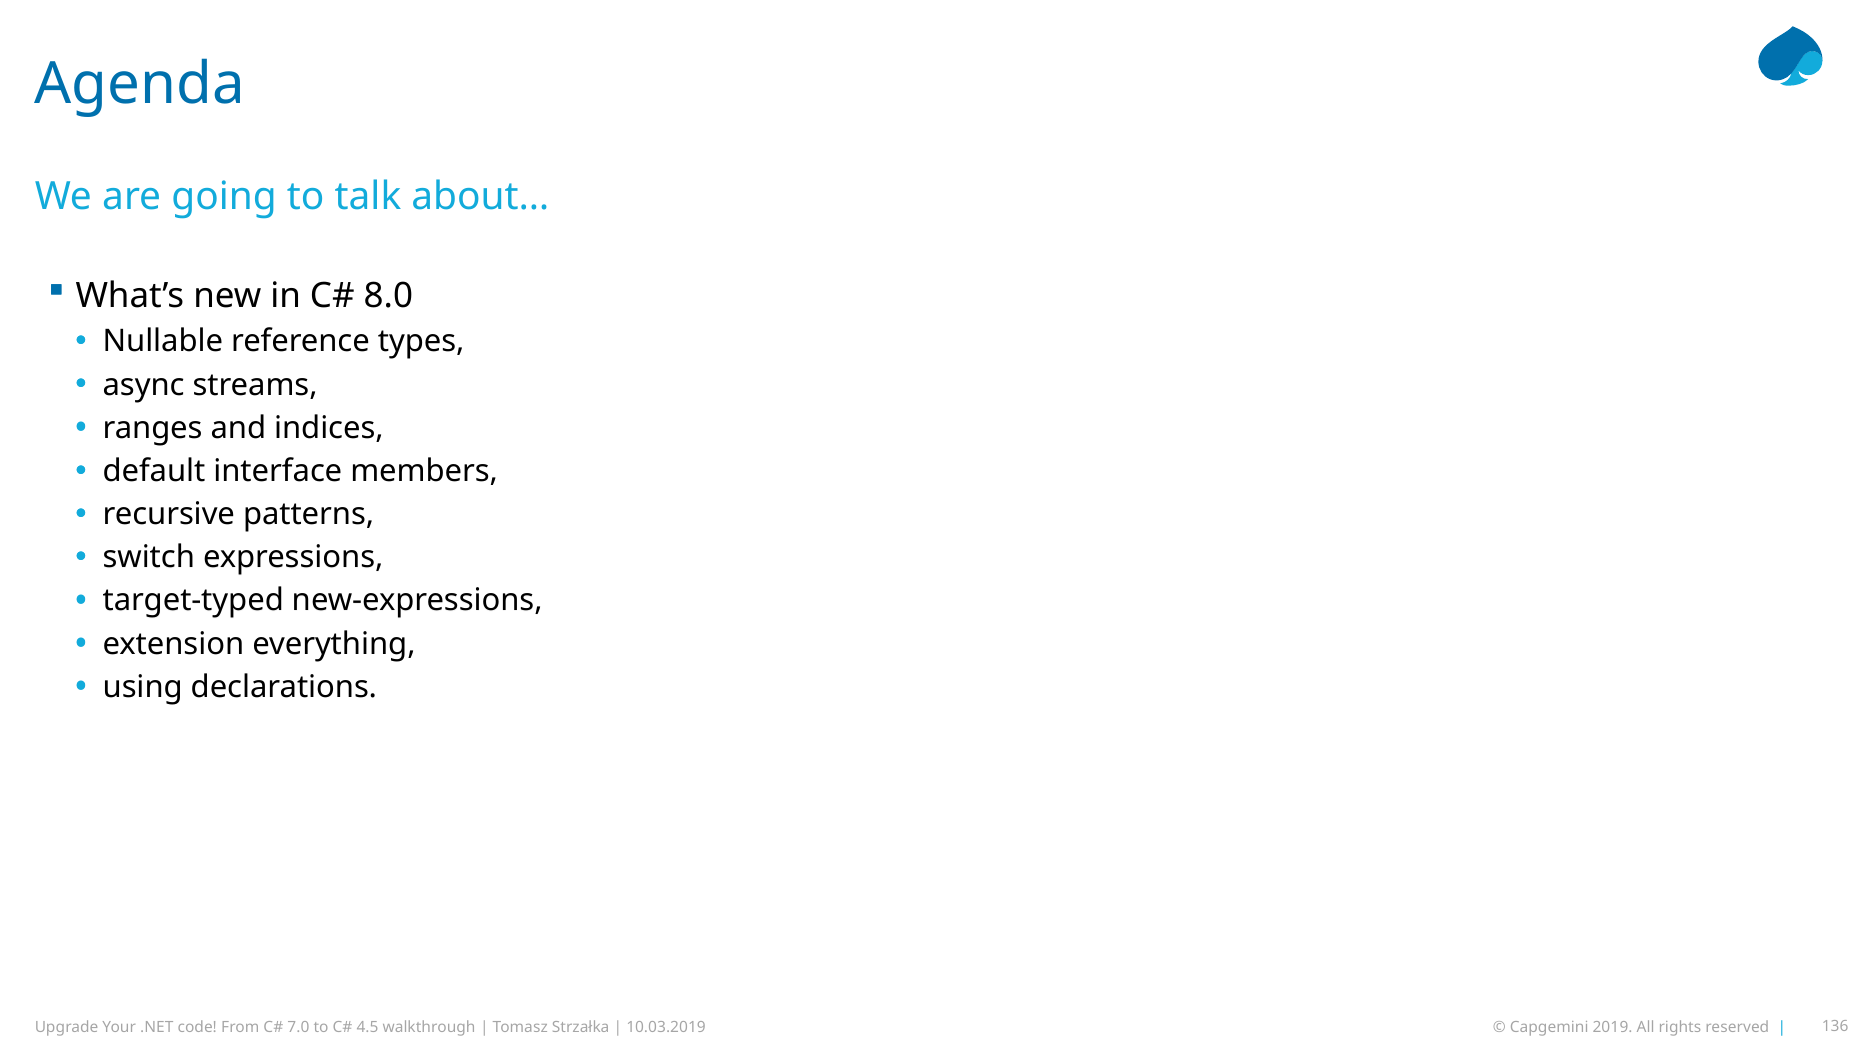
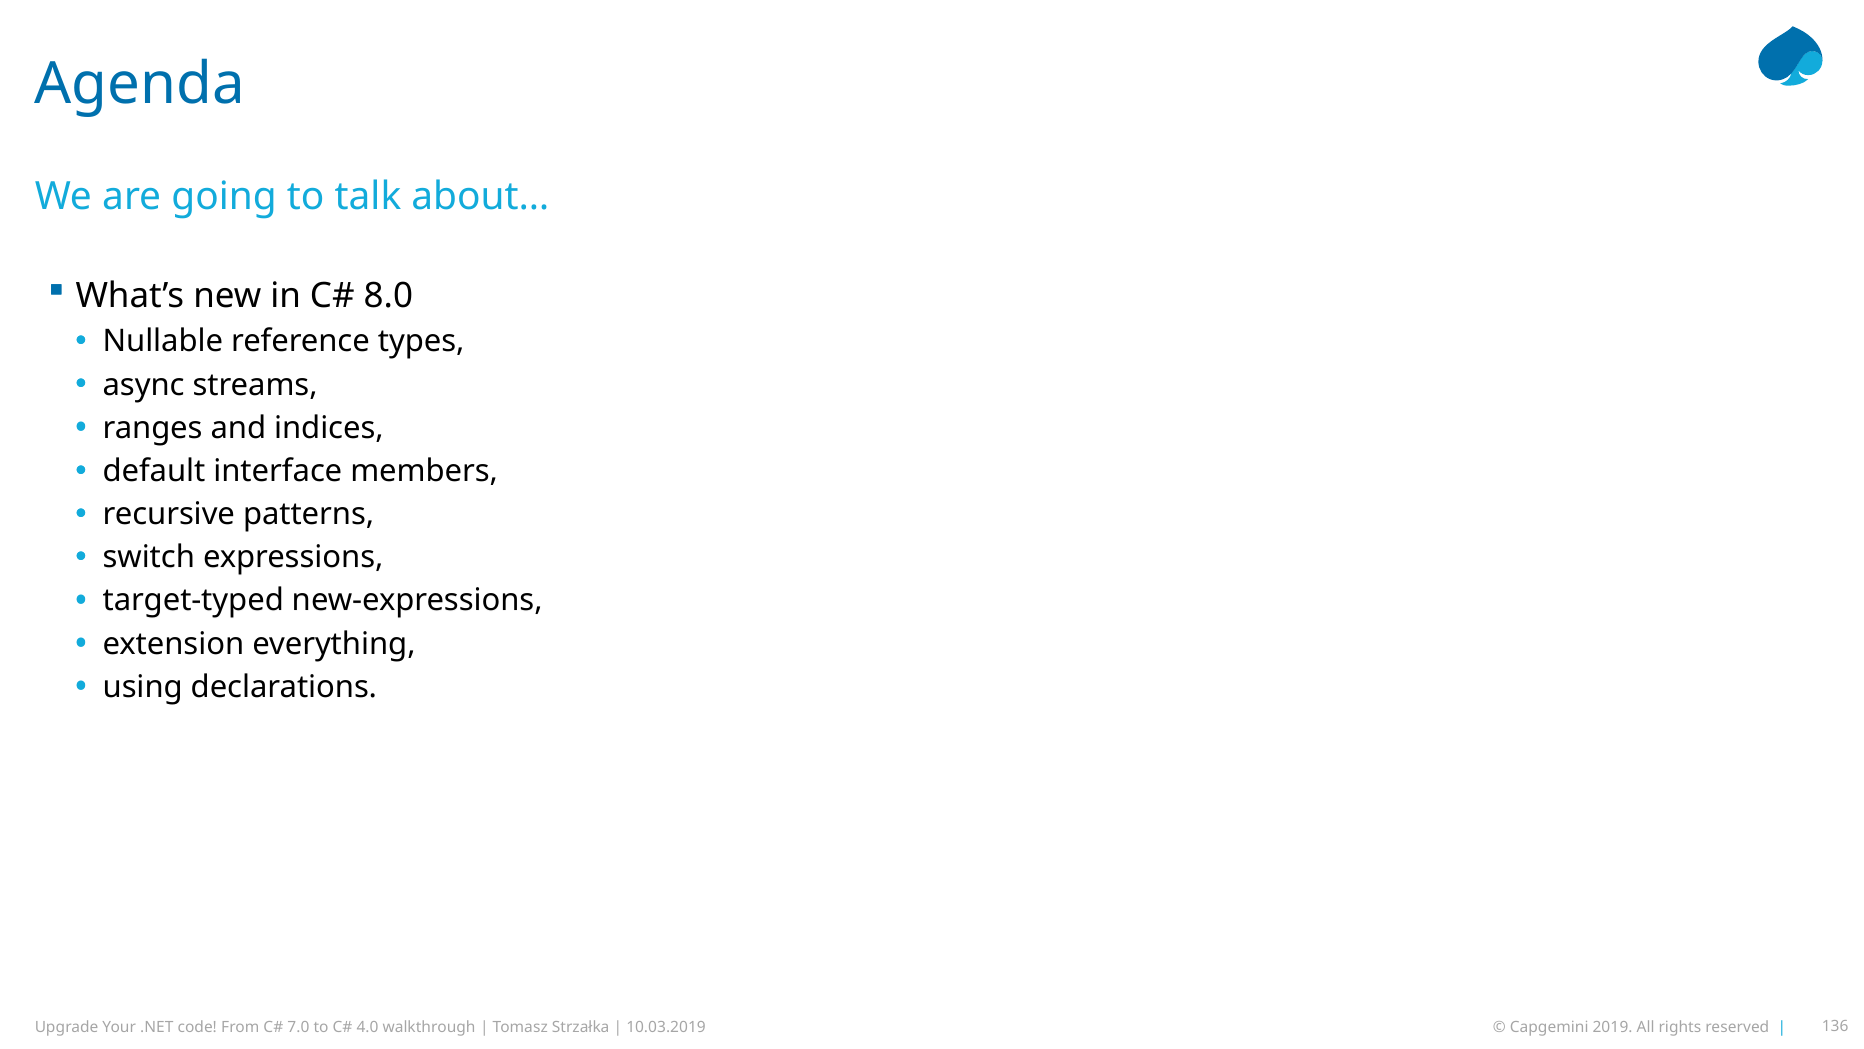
4.5: 4.5 -> 4.0 (368, 1027)
